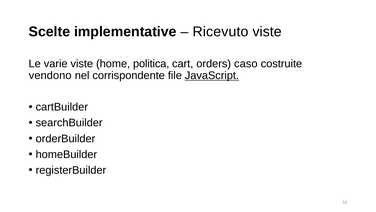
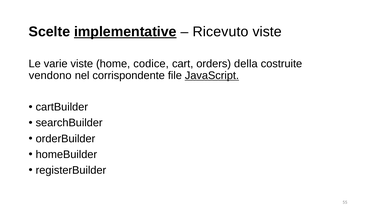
implementative underline: none -> present (125, 32)
politica: politica -> codice (151, 64)
caso: caso -> della (246, 64)
